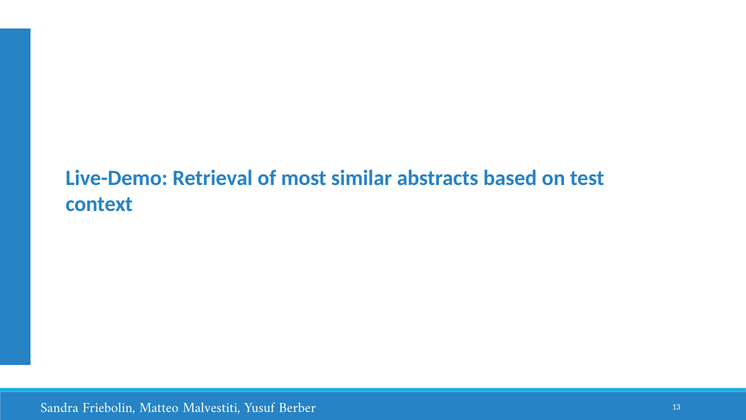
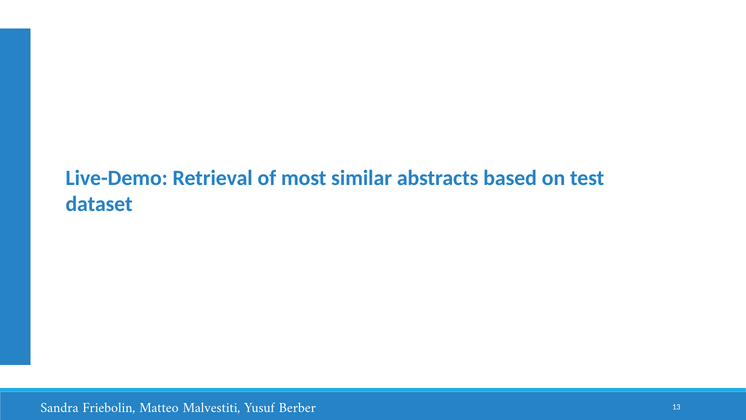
context: context -> dataset (99, 204)
